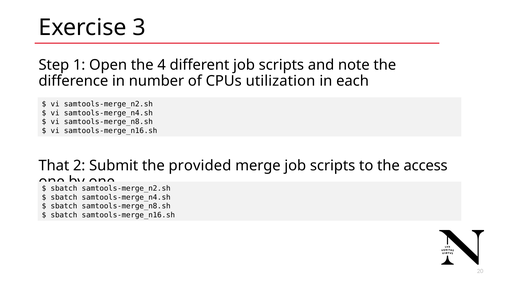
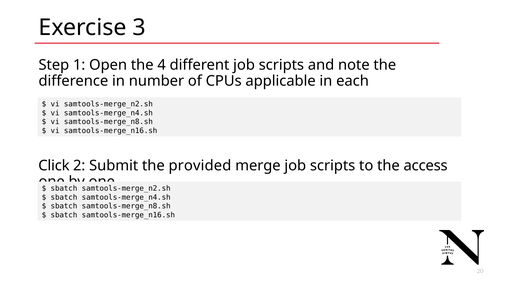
utilization: utilization -> applicable (281, 81)
That: That -> Click (54, 166)
